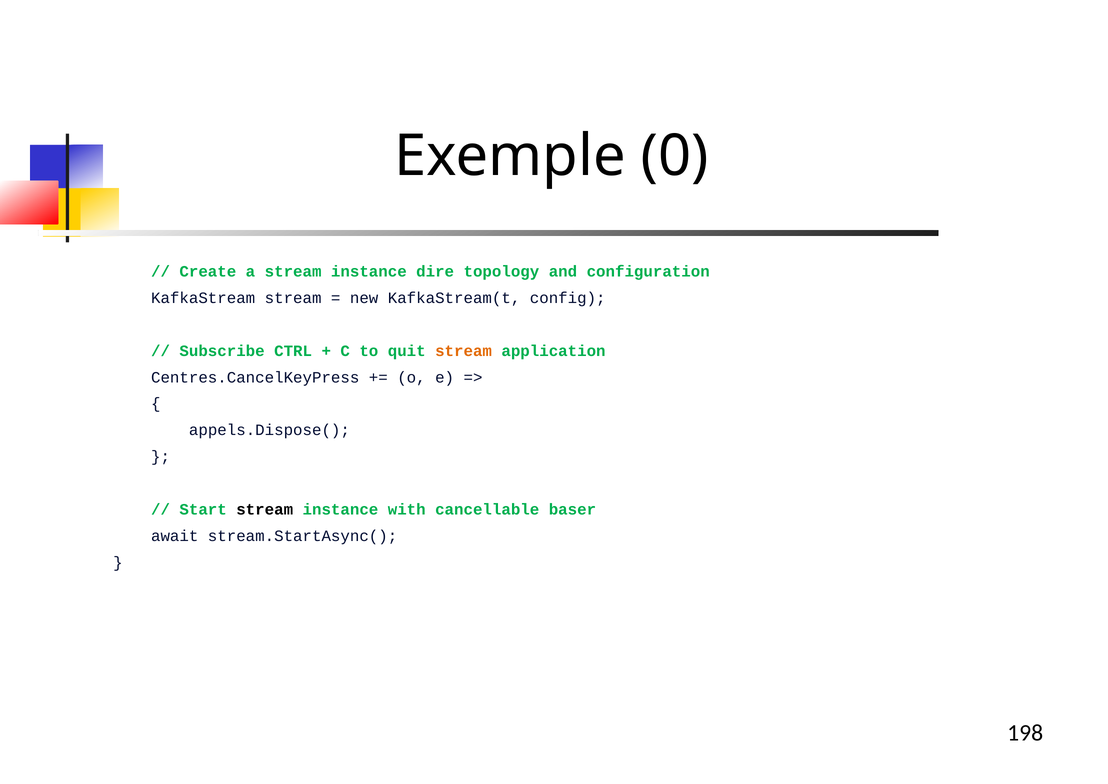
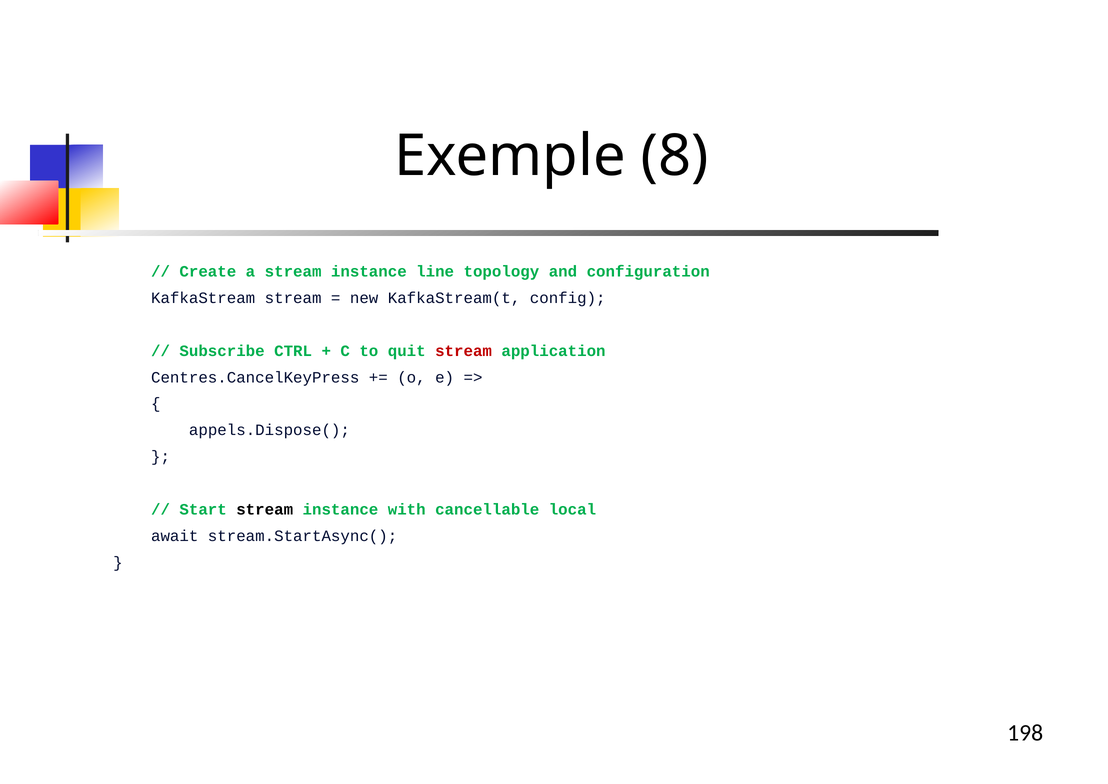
0: 0 -> 8 (675, 156)
dire: dire -> line (435, 271)
stream colour: orange -> red (464, 351)
baser: baser -> local (572, 509)
